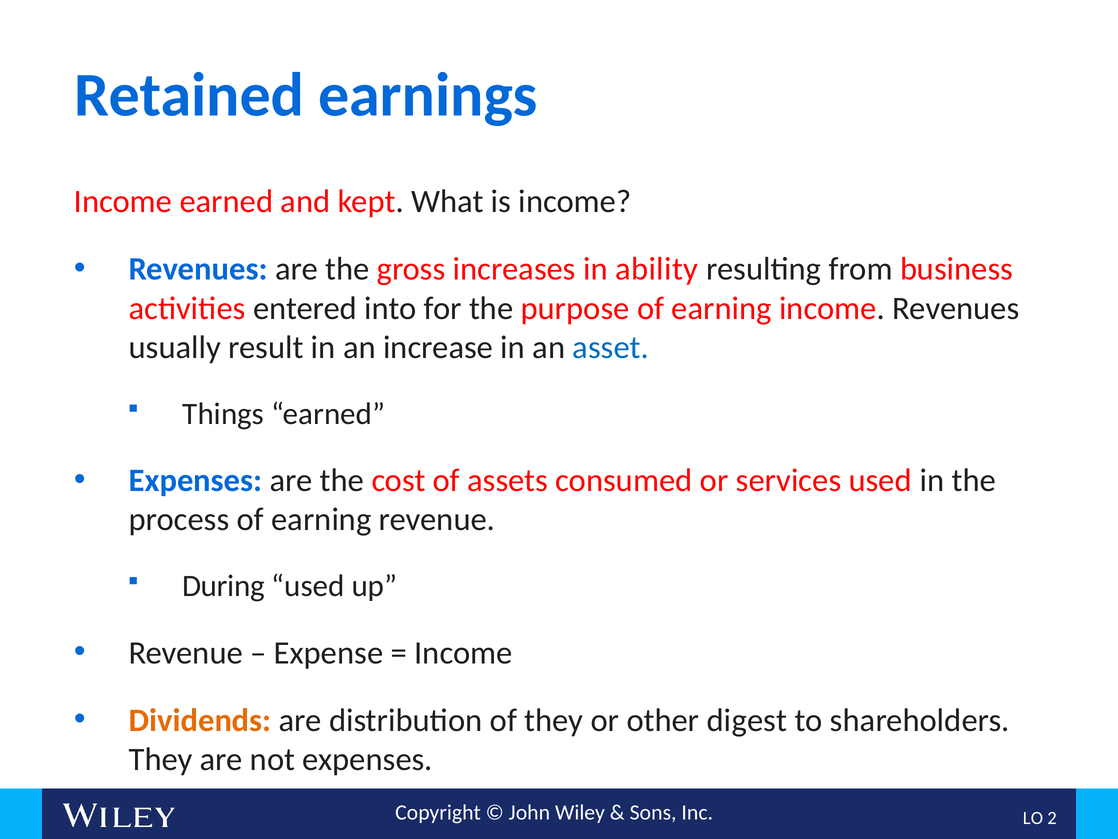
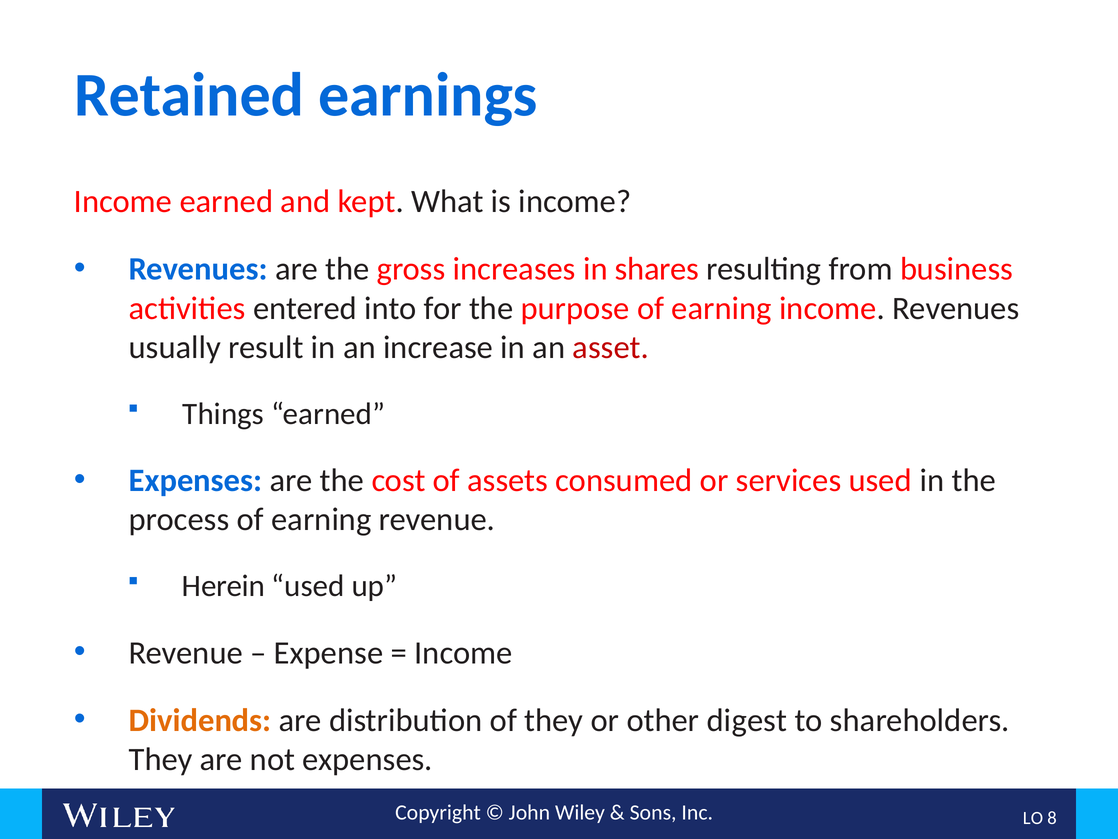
ability: ability -> shares (657, 269)
asset colour: blue -> red (611, 347)
During: During -> Herein (223, 586)
2: 2 -> 8 (1052, 817)
